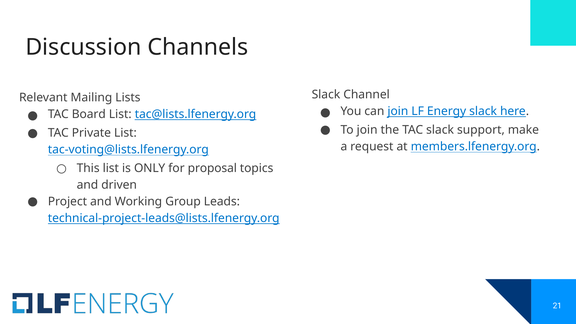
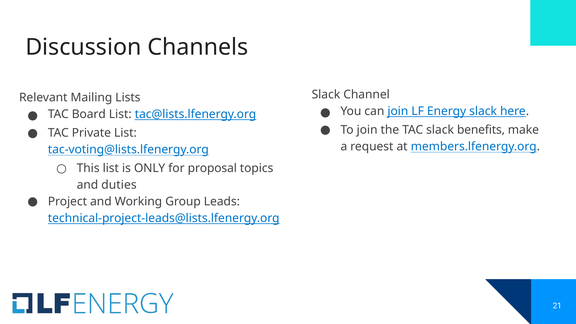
support: support -> benefits (481, 130)
driven: driven -> duties (119, 185)
